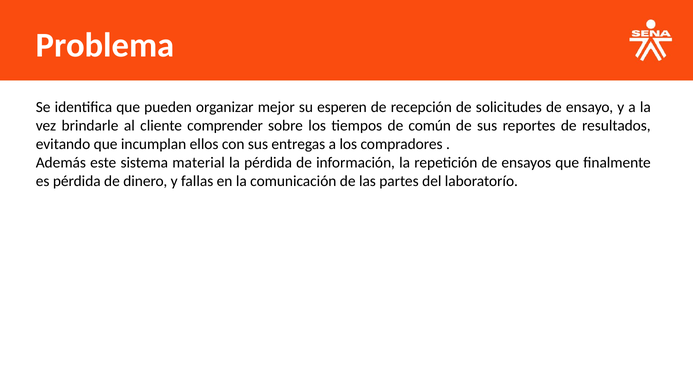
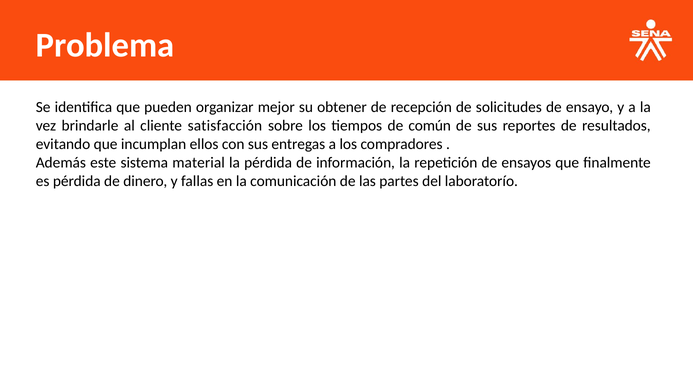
esperen: esperen -> obtener (342, 107)
comprender: comprender -> satisfacción (225, 126)
